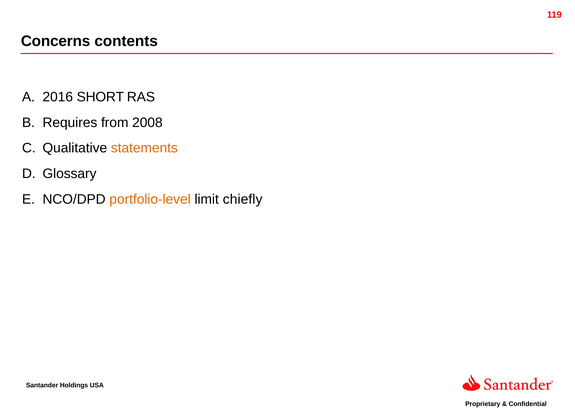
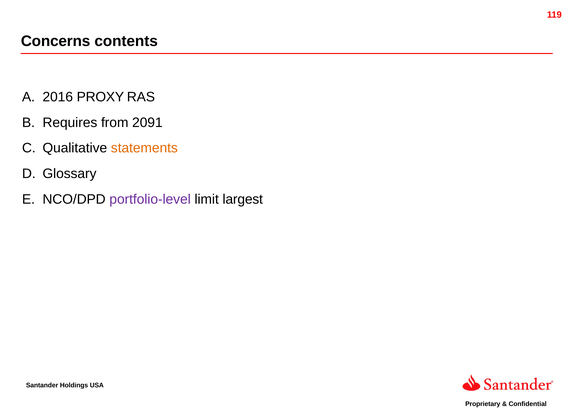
SHORT: SHORT -> PROXY (100, 97)
2008: 2008 -> 2091 (147, 122)
portfolio-level colour: orange -> purple (150, 199)
chiefly: chiefly -> largest (243, 199)
